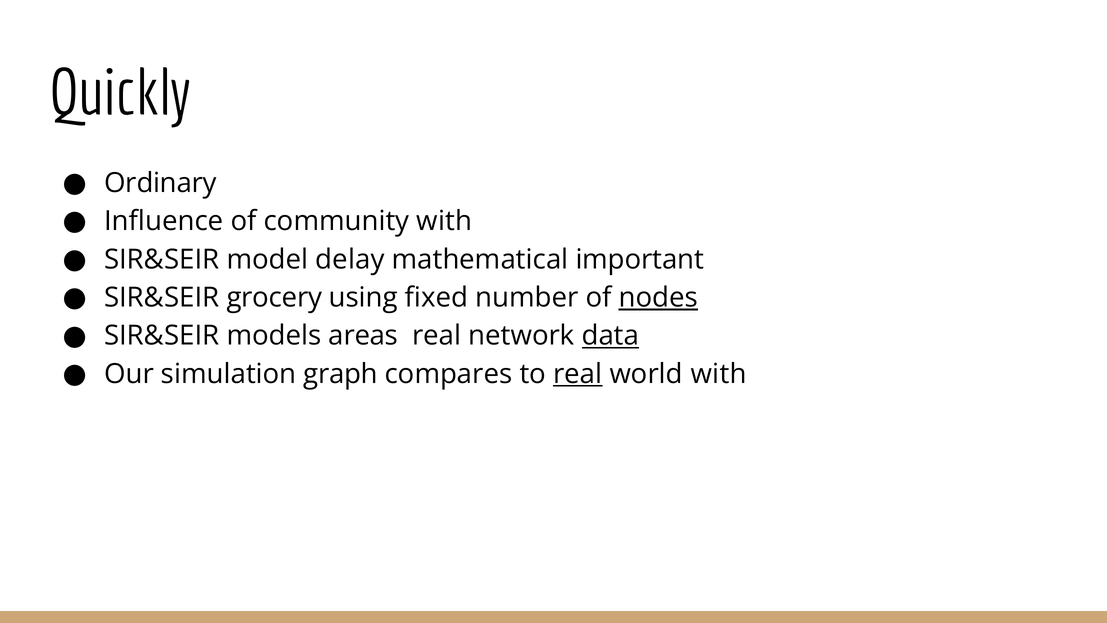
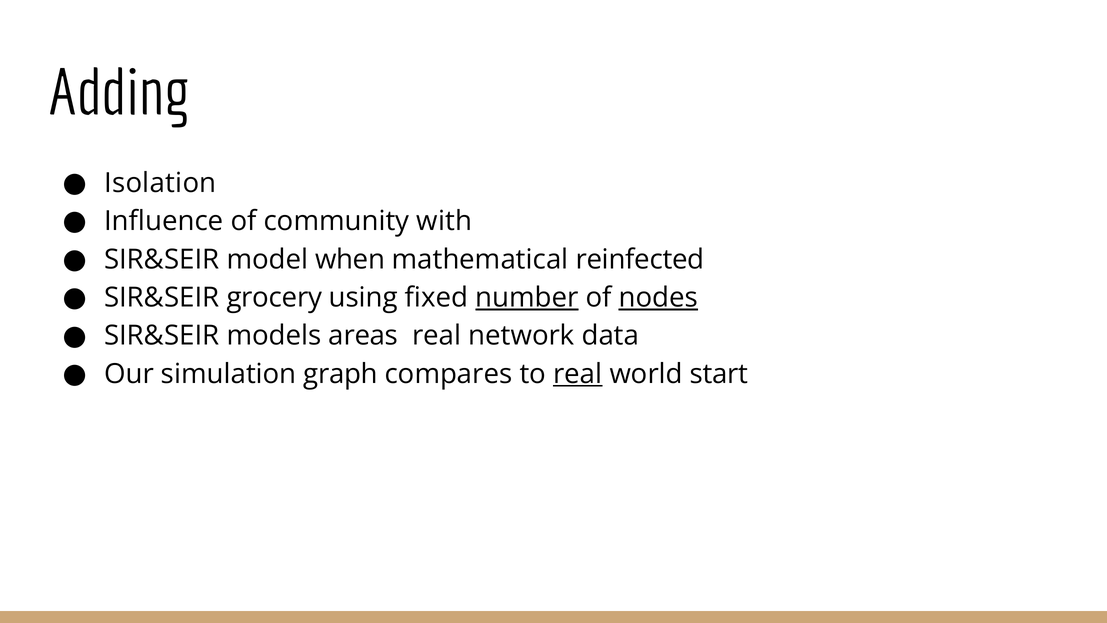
Quickly: Quickly -> Adding (120, 94)
Ordinary: Ordinary -> Isolation (160, 183)
delay: delay -> when (350, 259)
important: important -> reinfected (640, 259)
number underline: none -> present (527, 297)
data underline: present -> none (610, 336)
world with: with -> start (719, 374)
